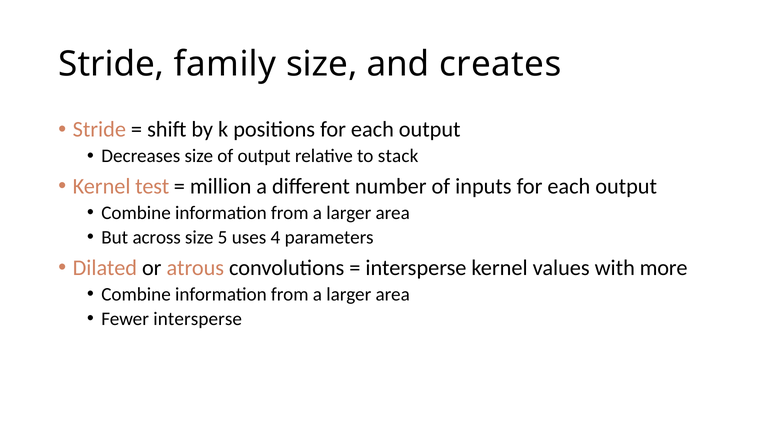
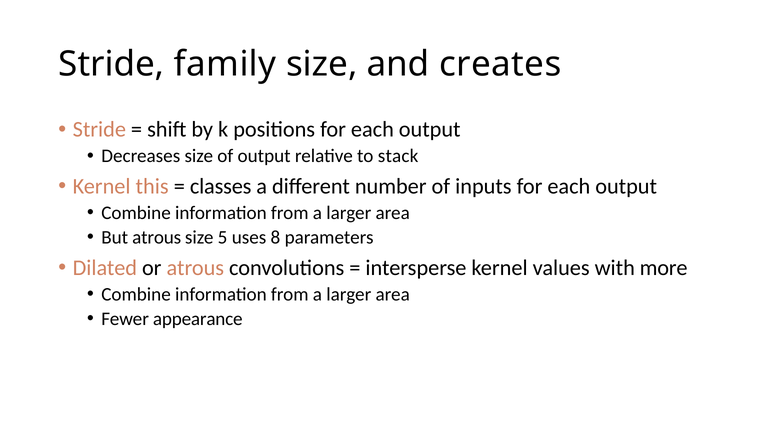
test: test -> this (152, 186)
million: million -> classes (221, 186)
But across: across -> atrous (157, 237)
4: 4 -> 8 (275, 237)
Fewer intersperse: intersperse -> appearance (198, 318)
